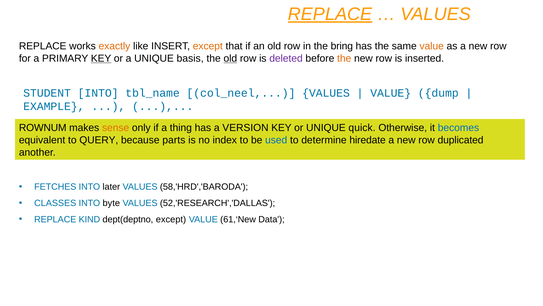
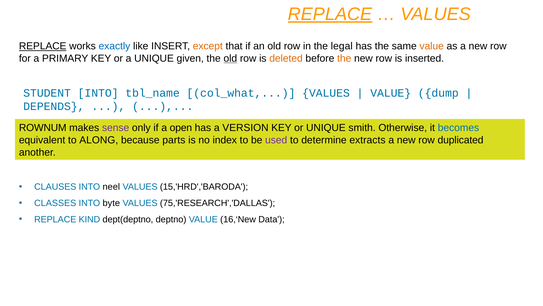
REPLACE underline: none -> present (43, 46)
exactly colour: orange -> blue (114, 46)
bring: bring -> legal (342, 46)
KEY underline: present -> none (101, 58)
basis: basis -> given (190, 58)
deleted colour: purple -> orange (286, 58)
col_neel: col_neel -> col_what (241, 93)
EXAMPLE: EXAMPLE -> DEPENDS (54, 106)
sense colour: orange -> purple (116, 128)
thing: thing -> open (181, 128)
quick: quick -> smith (362, 128)
QUERY: QUERY -> ALONG (99, 140)
used colour: blue -> purple (276, 140)
hiredate: hiredate -> extracts (367, 140)
FETCHES: FETCHES -> CLAUSES (55, 187)
later: later -> neel (111, 187)
58,'HRD','BARODA: 58,'HRD','BARODA -> 15,'HRD','BARODA (204, 187)
52,'RESEARCH','DALLAS: 52,'RESEARCH','DALLAS -> 75,'RESEARCH','DALLAS (218, 203)
dept(deptno except: except -> deptno (171, 219)
61,‘New: 61,‘New -> 16,‘New (238, 219)
